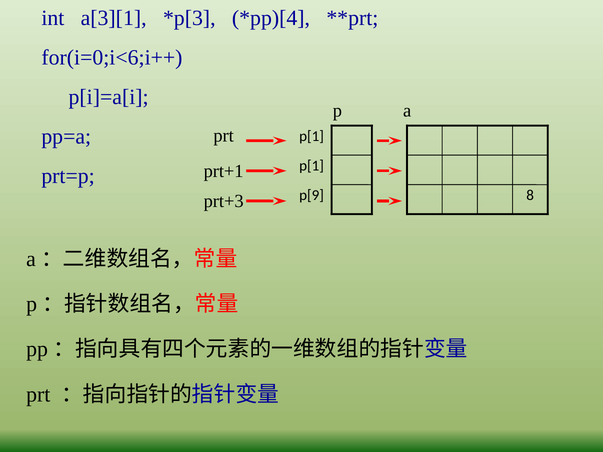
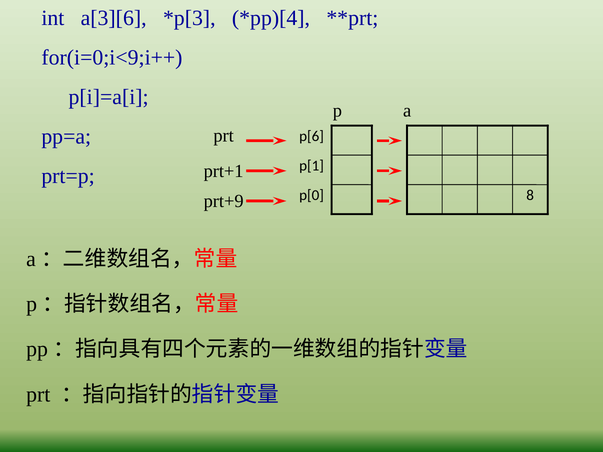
a[3][1: a[3][1 -> a[3][6 (114, 18)
for(i=0;i<6;i++: for(i=0;i<6;i++ -> for(i=0;i<9;i++ (112, 57)
p[1: p[1 -> p[6 (312, 136)
p[9: p[9 -> p[0 (312, 196)
prt+3: prt+3 -> prt+9 (224, 201)
